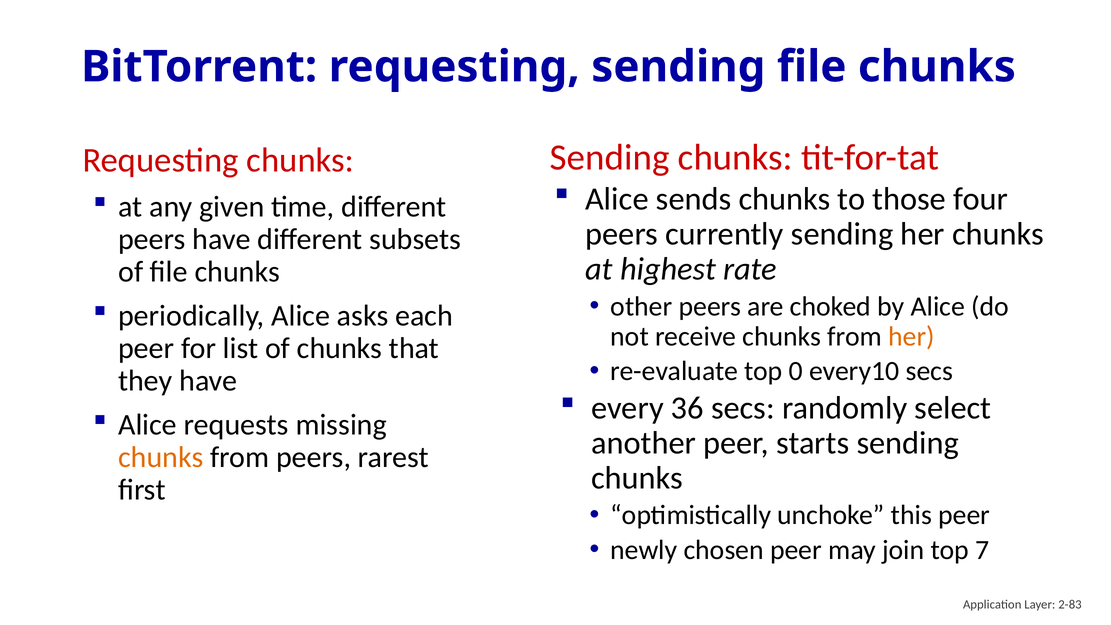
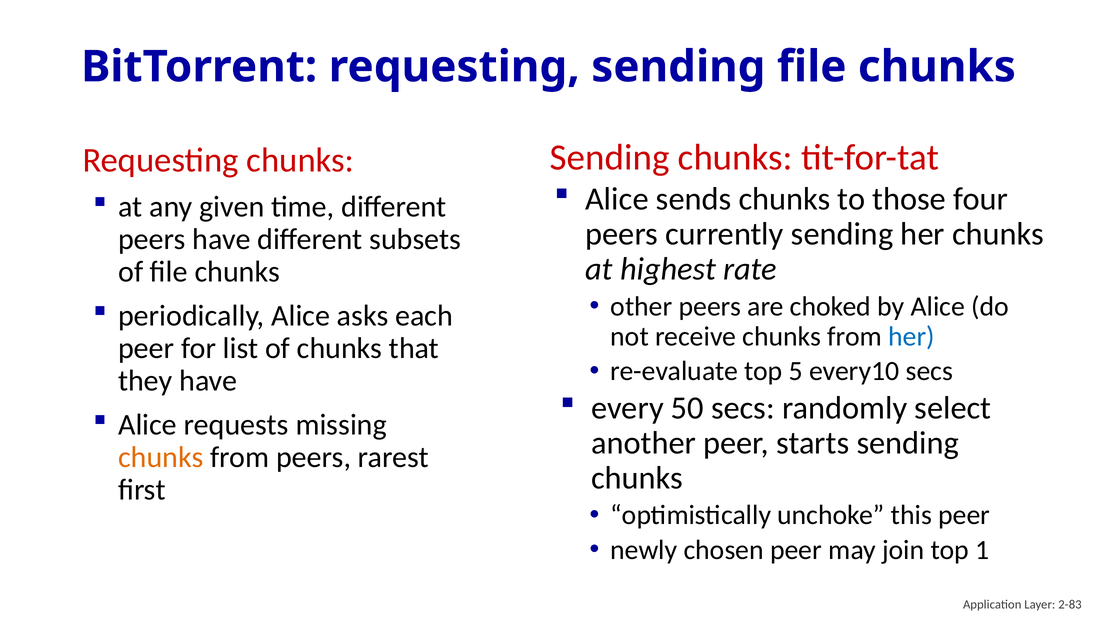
her colour: orange -> blue (911, 336)
0: 0 -> 5 (796, 371)
36: 36 -> 50 (687, 408)
7: 7 -> 1 (982, 550)
